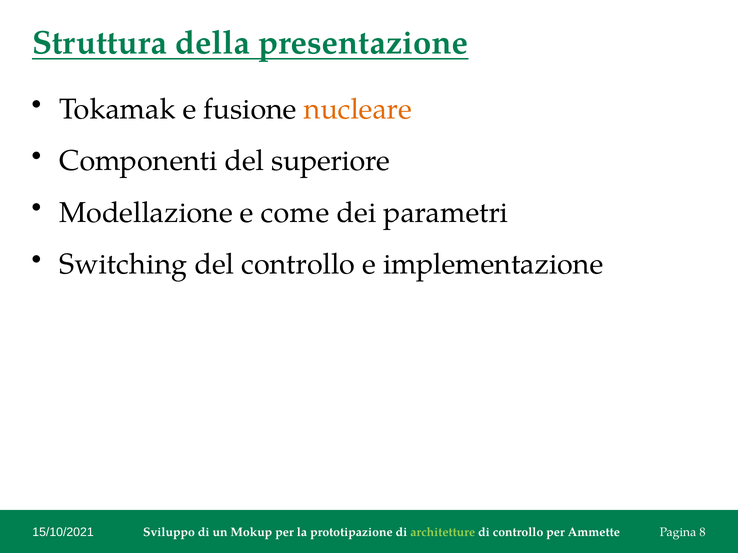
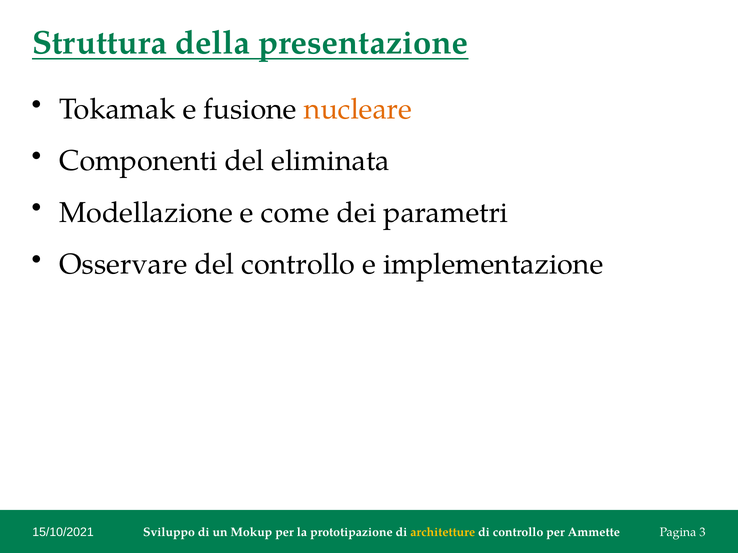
superiore: superiore -> eliminata (331, 161)
Switching: Switching -> Osservare (123, 264)
architetture colour: light green -> yellow (443, 533)
8: 8 -> 3 (702, 533)
